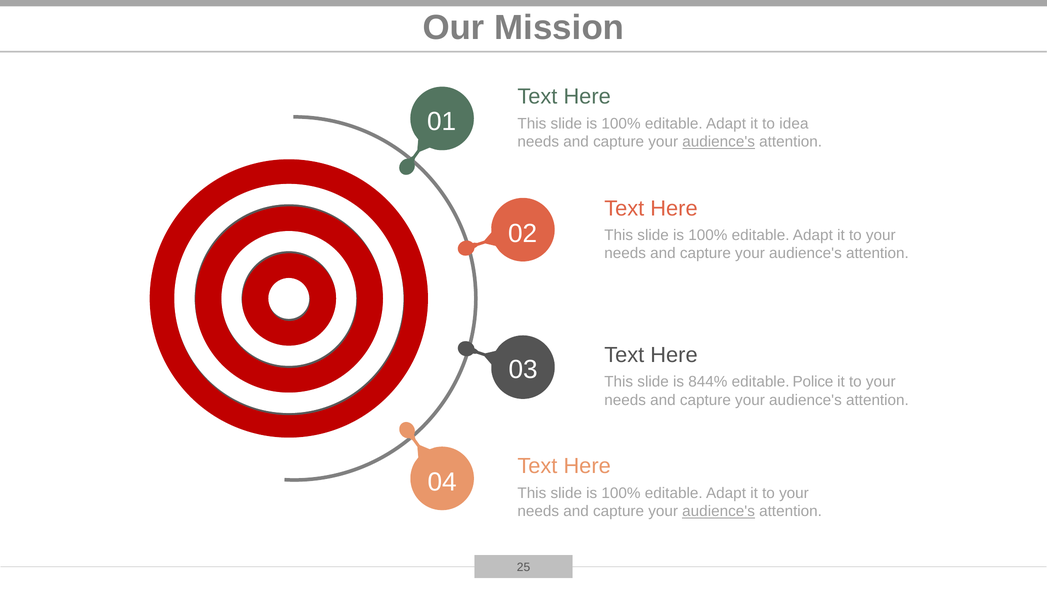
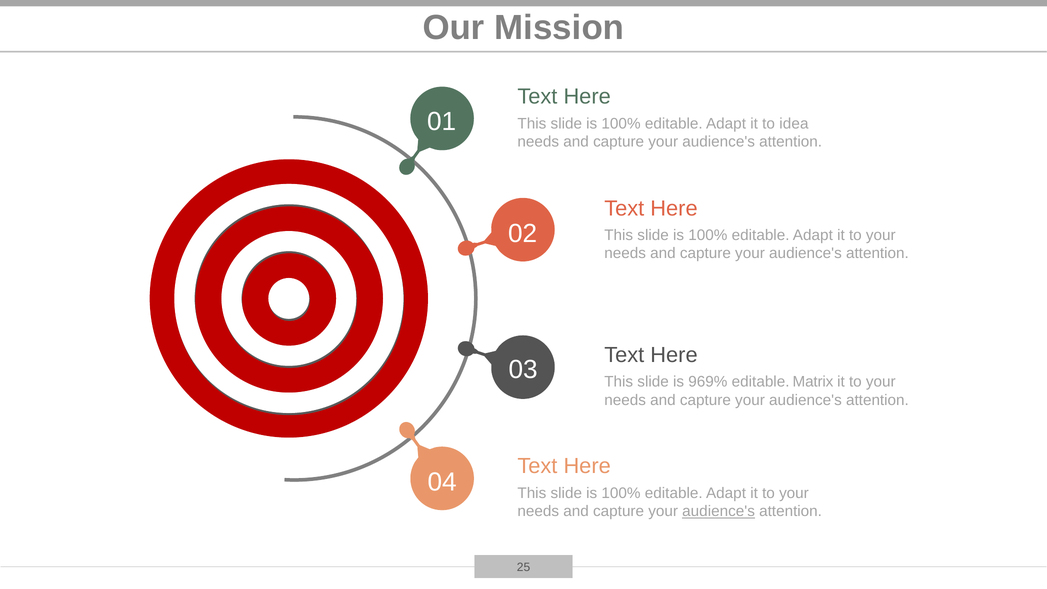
audience's underline: present -> none (719, 142)
844%: 844% -> 969% (708, 382)
Police: Police -> Matrix (813, 382)
